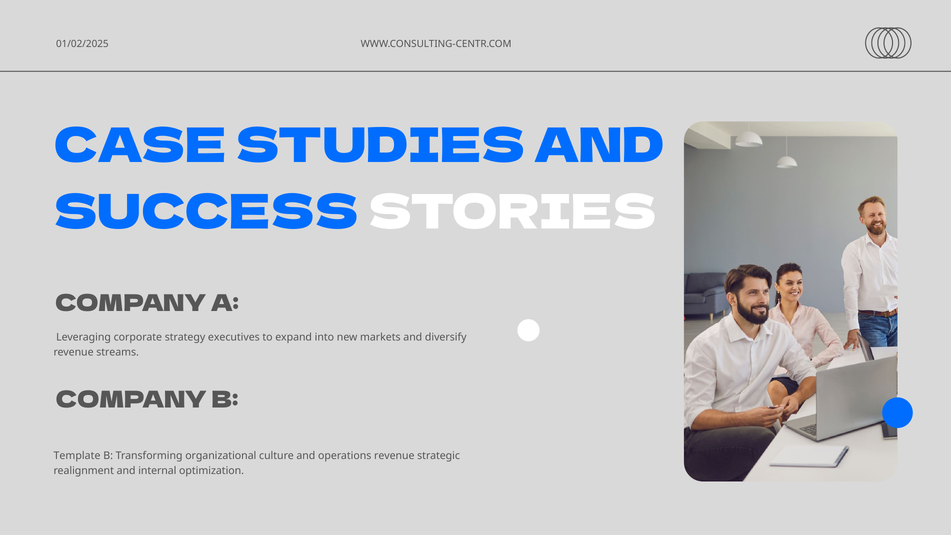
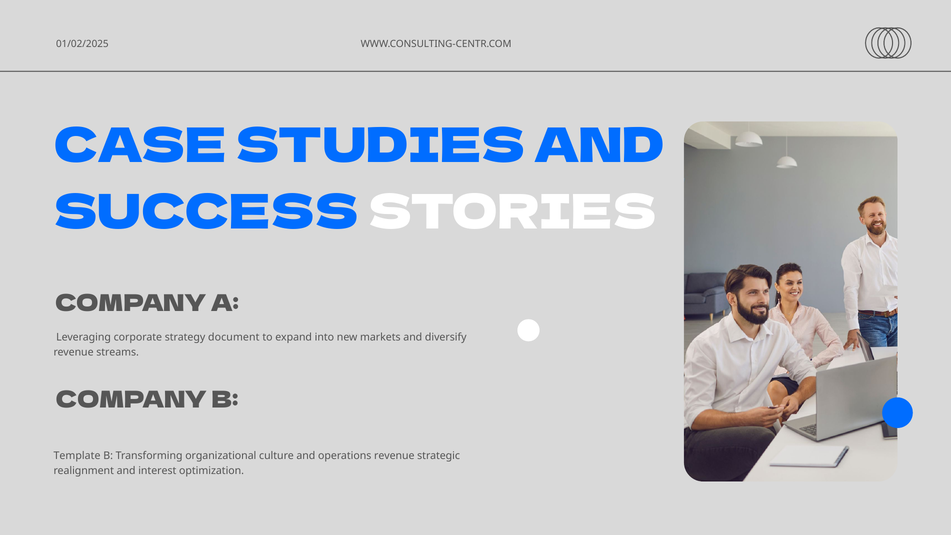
executives: executives -> document (234, 337)
internal: internal -> interest (157, 470)
